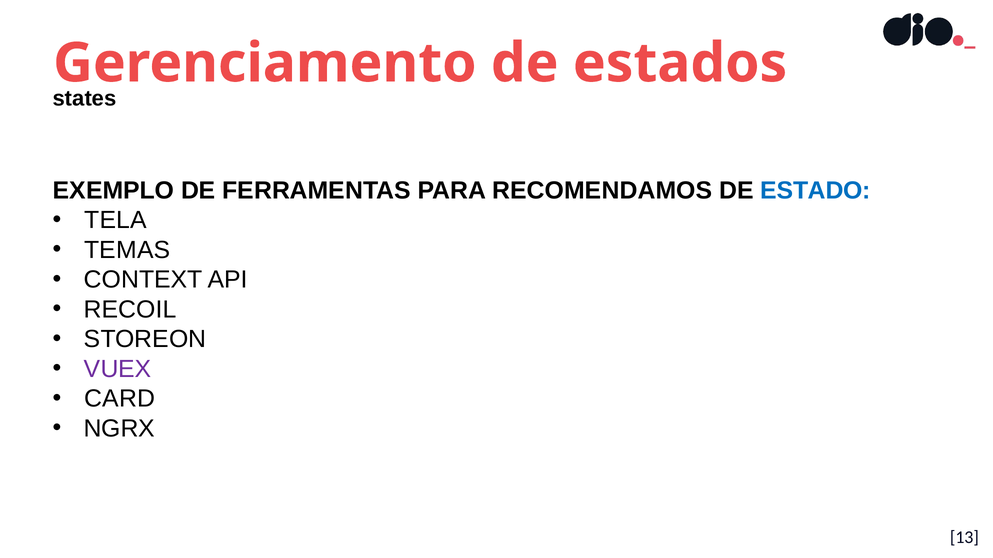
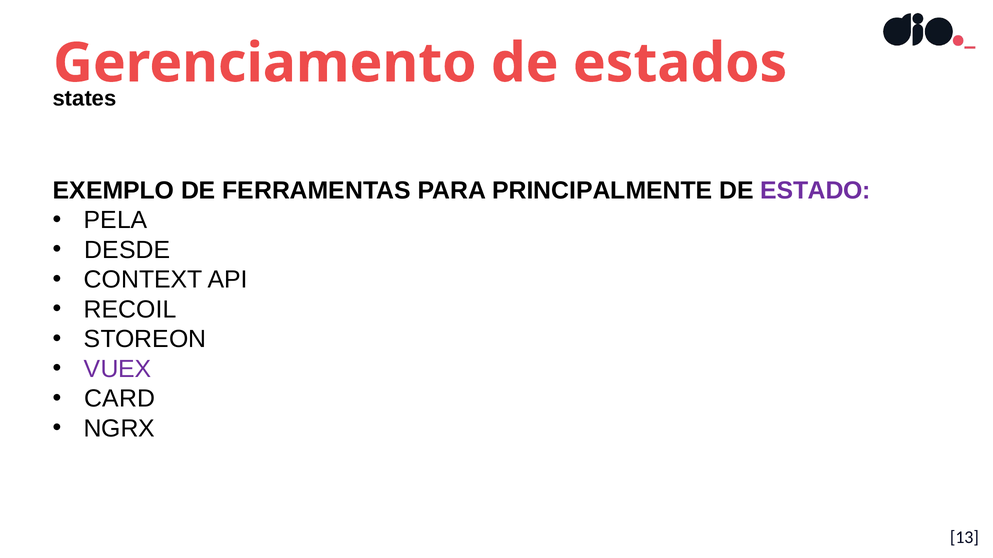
RECOMENDAMOS: RECOMENDAMOS -> PRINCIPALMENTE (602, 191)
ESTADO colour: blue -> purple (816, 191)
TELA: TELA -> PELA (116, 220)
TEMAS: TEMAS -> DESDE (127, 250)
